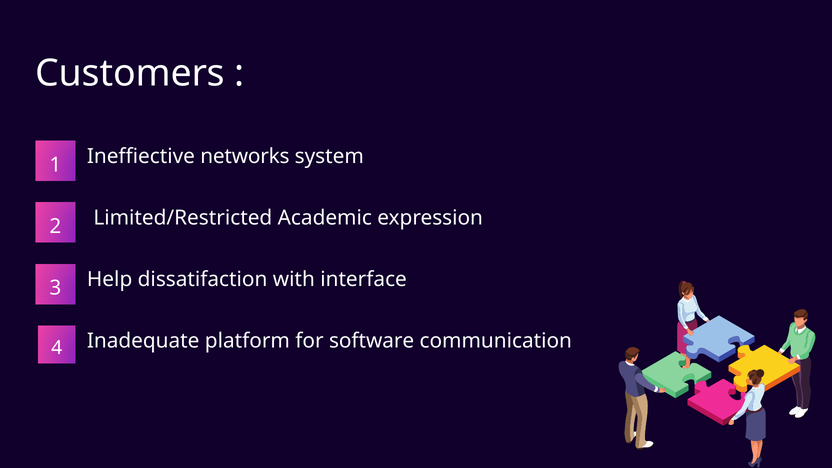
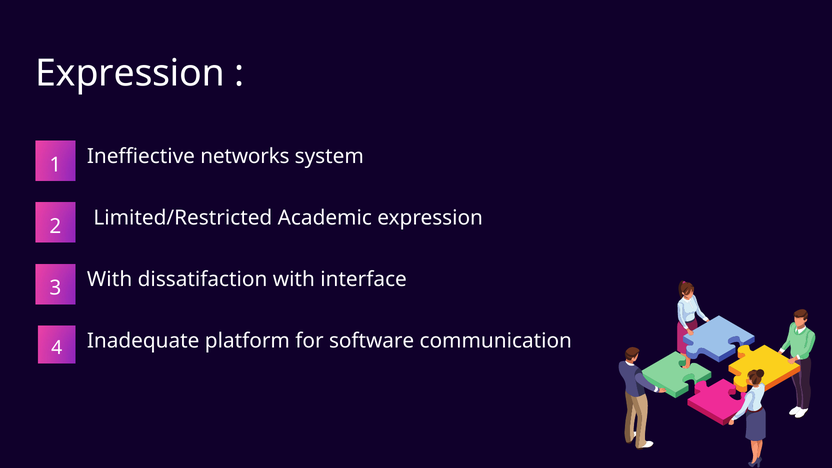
Customers: Customers -> Expression (130, 73)
Help: Help -> With (110, 280)
